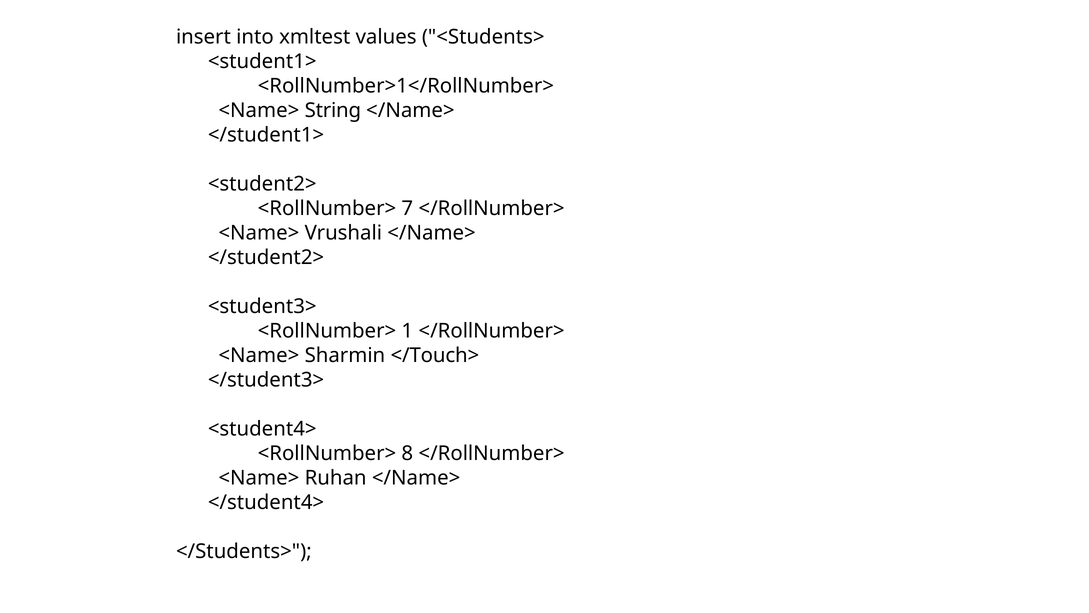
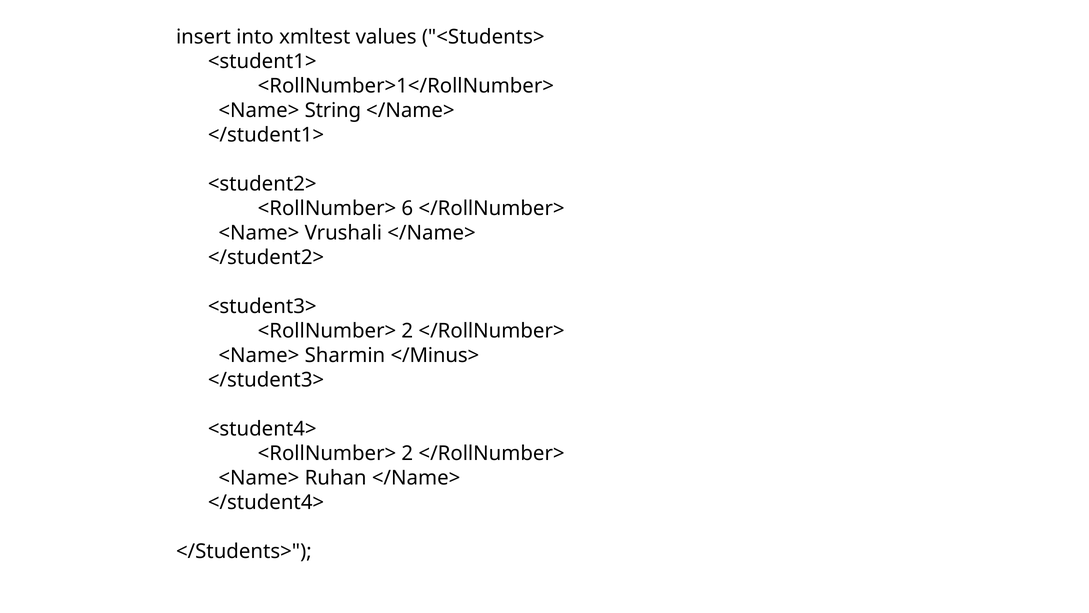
7: 7 -> 6 (407, 208)
1: 1 -> 2 (407, 331)
</Touch>: </Touch> -> </Minus> (435, 355)
8: 8 -> 2 (407, 453)
